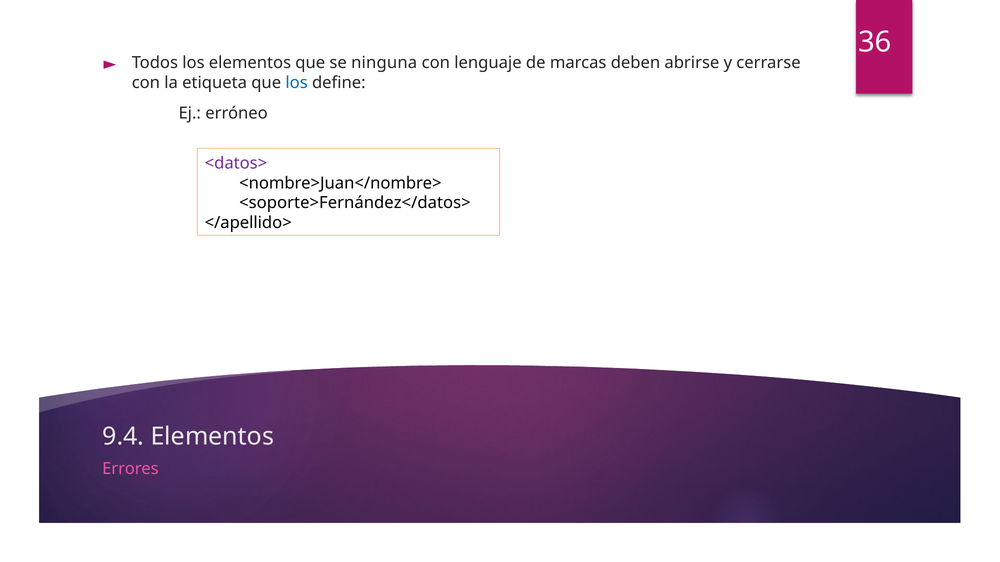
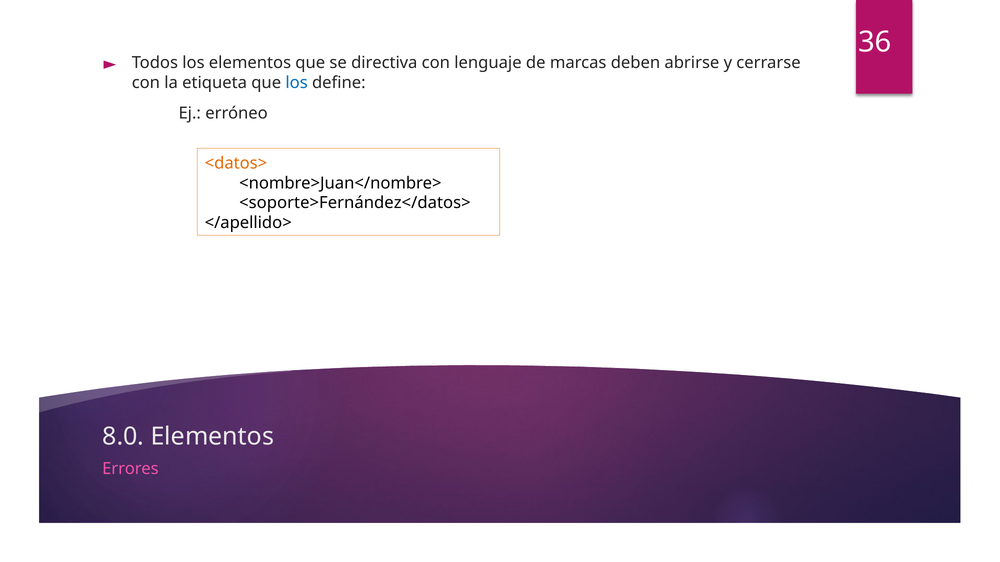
ninguna: ninguna -> directiva (384, 63)
<datos> colour: purple -> orange (236, 163)
9.4: 9.4 -> 8.0 (123, 437)
